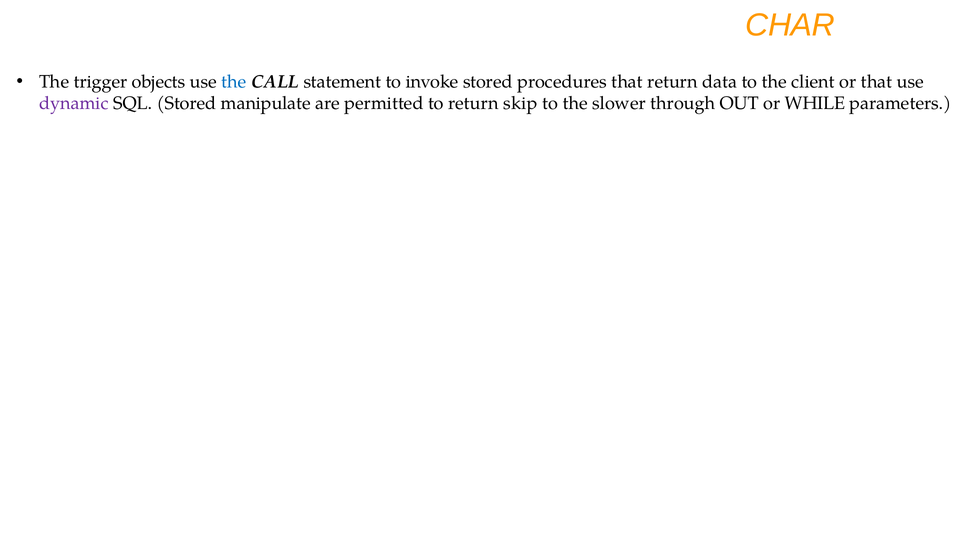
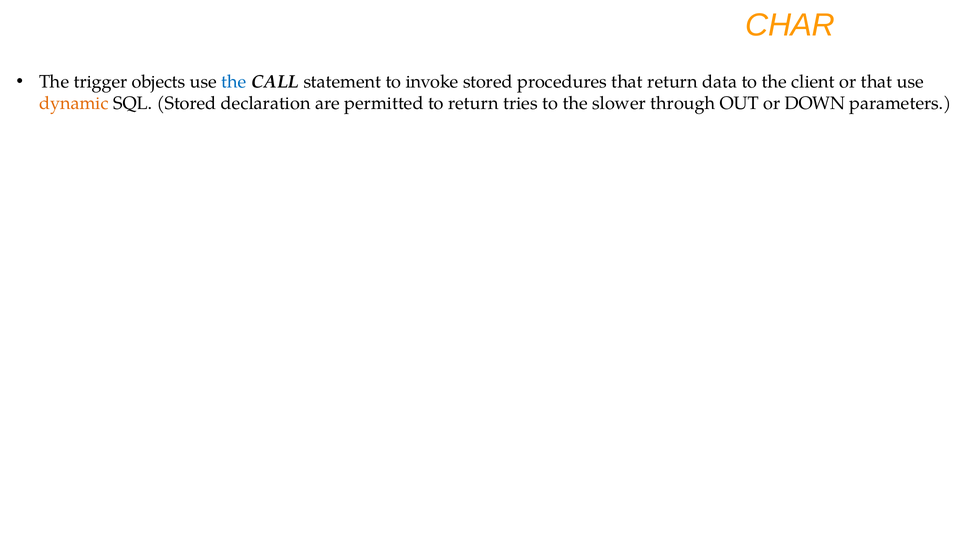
dynamic colour: purple -> orange (74, 103)
manipulate: manipulate -> declaration (266, 103)
skip: skip -> tries (520, 103)
WHILE: WHILE -> DOWN (815, 103)
